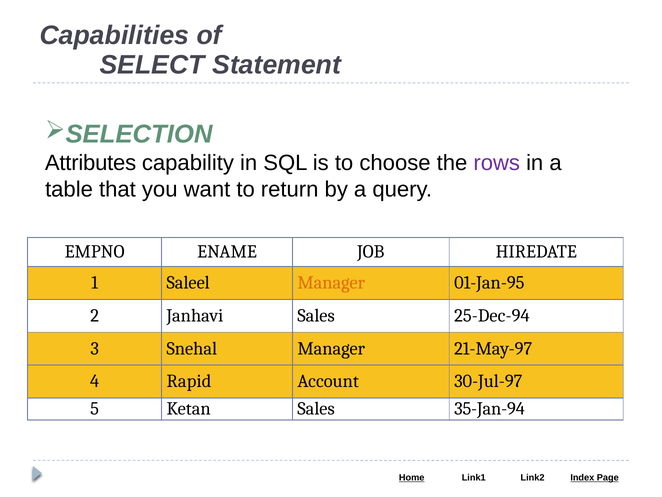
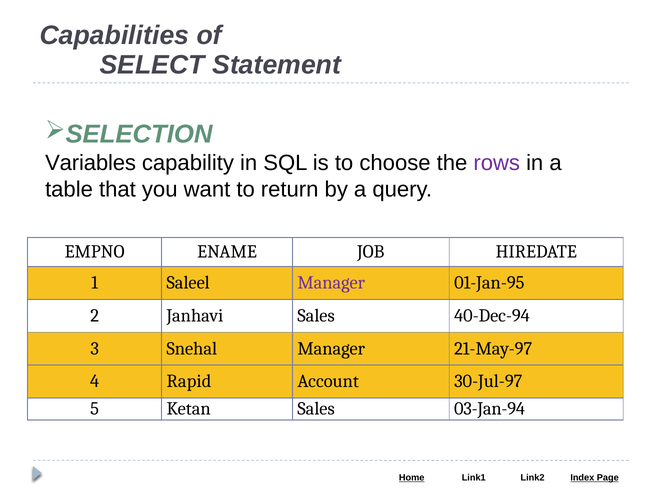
Attributes: Attributes -> Variables (91, 163)
Manager colour: orange -> purple (331, 283)
25-Dec-94: 25-Dec-94 -> 40-Dec-94 (492, 315)
35-Jan-94: 35-Jan-94 -> 03-Jan-94 (490, 408)
